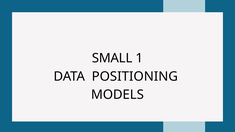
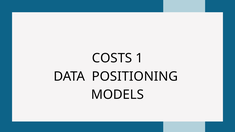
SMALL: SMALL -> COSTS (112, 58)
